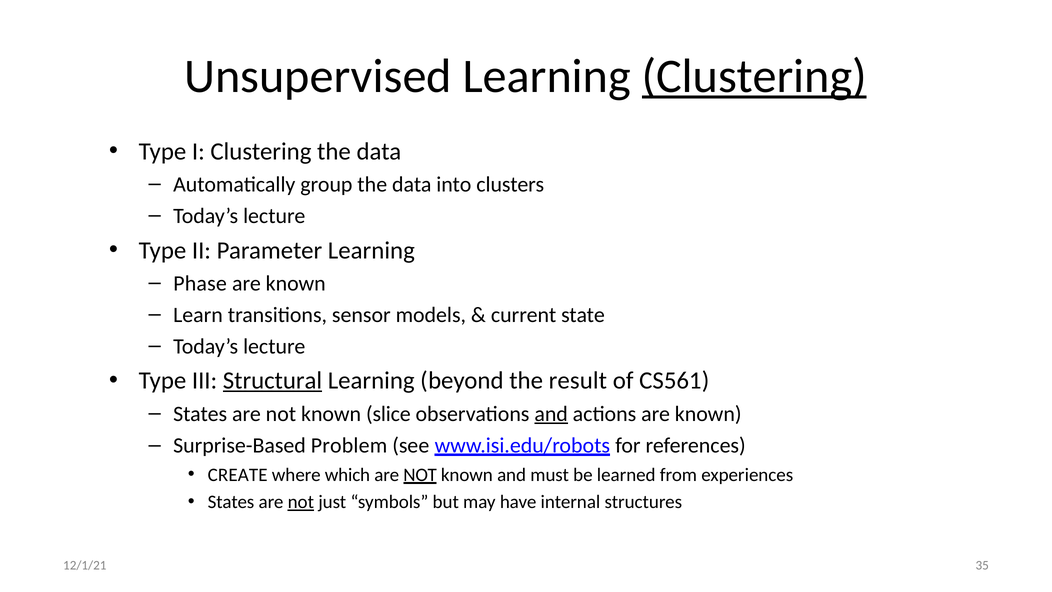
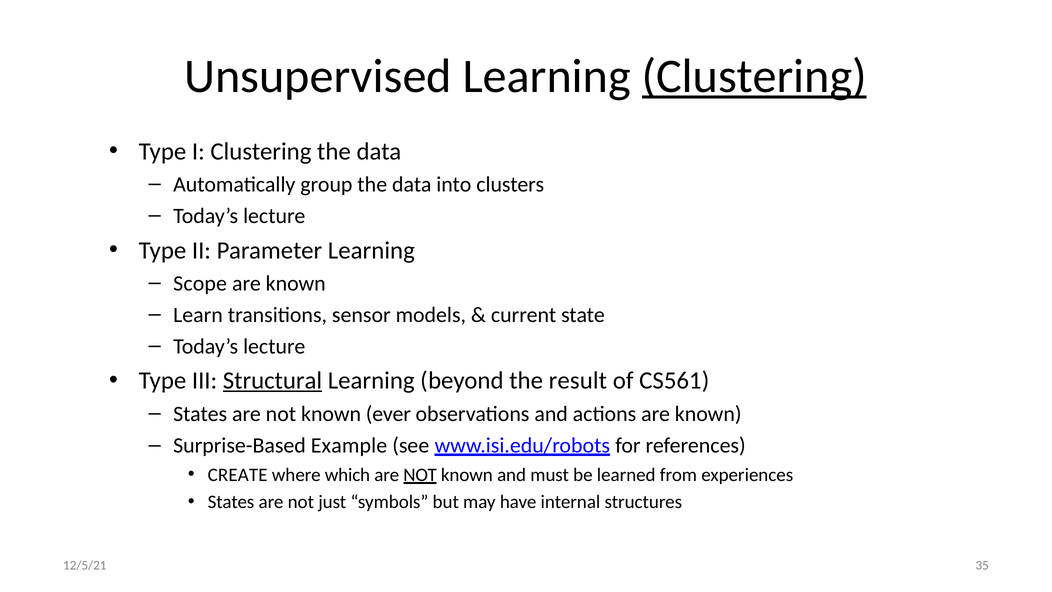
Phase: Phase -> Scope (200, 283)
slice: slice -> ever (388, 414)
and underline: present -> none (551, 414)
Problem: Problem -> Example (349, 445)
not underline: present -> none (301, 502)
12/1/21: 12/1/21 -> 12/5/21 (85, 565)
